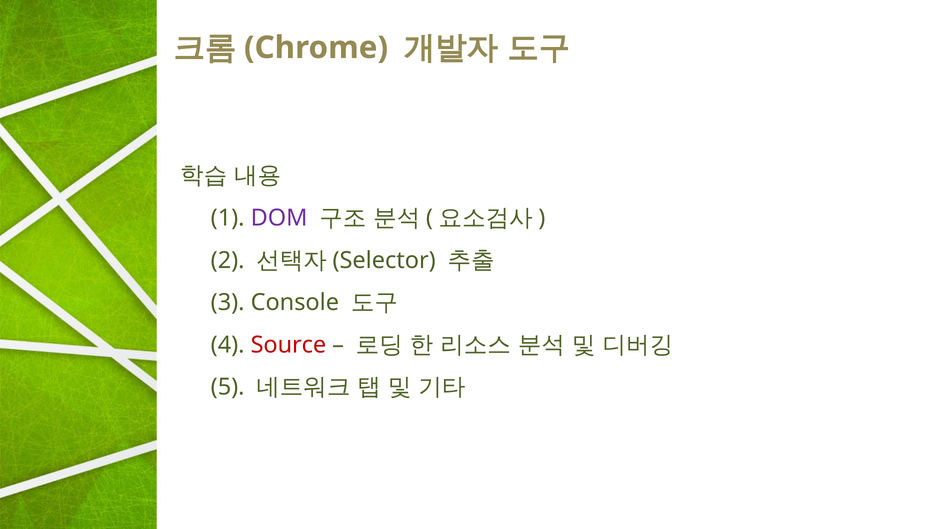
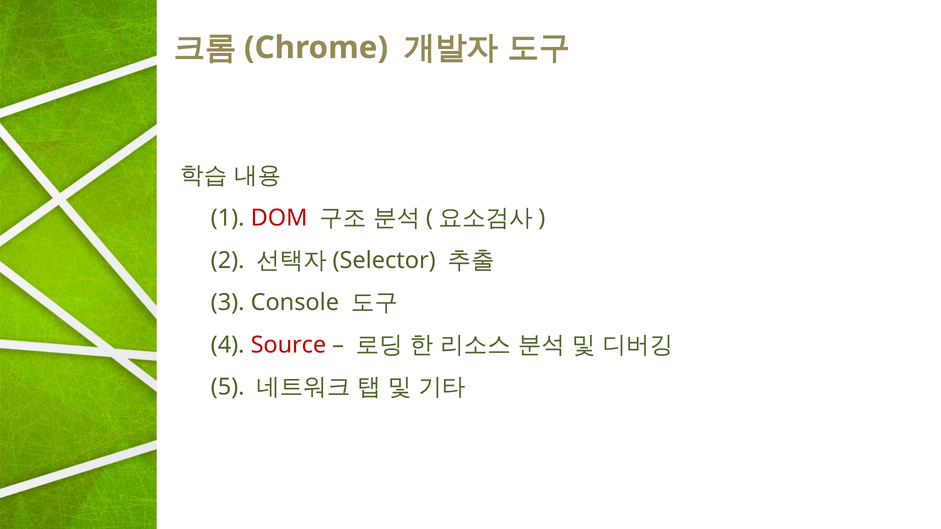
DOM colour: purple -> red (279, 218)
